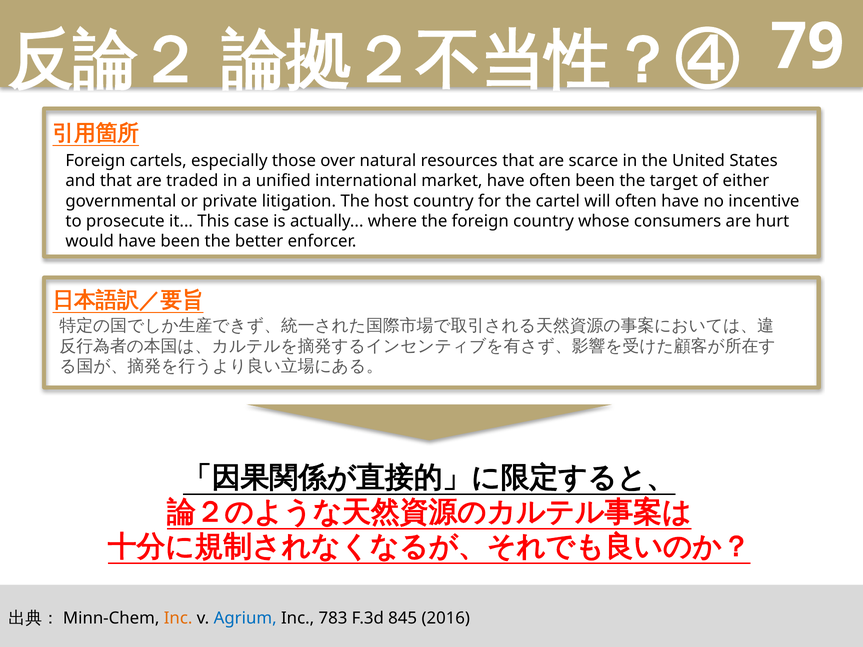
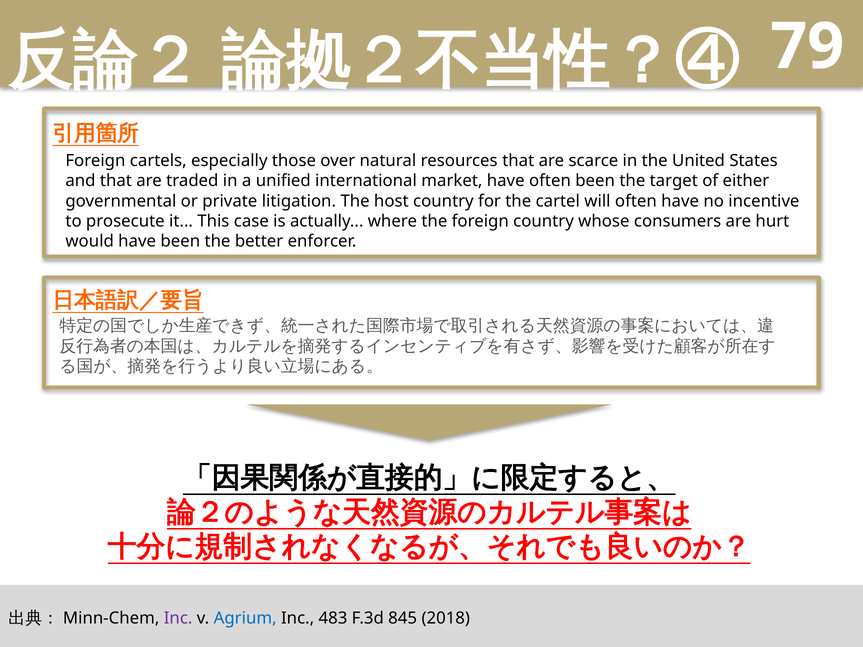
Inc colour: orange -> purple (178, 618)
783: 783 -> 483 (333, 618)
2016: 2016 -> 2018 (446, 618)
